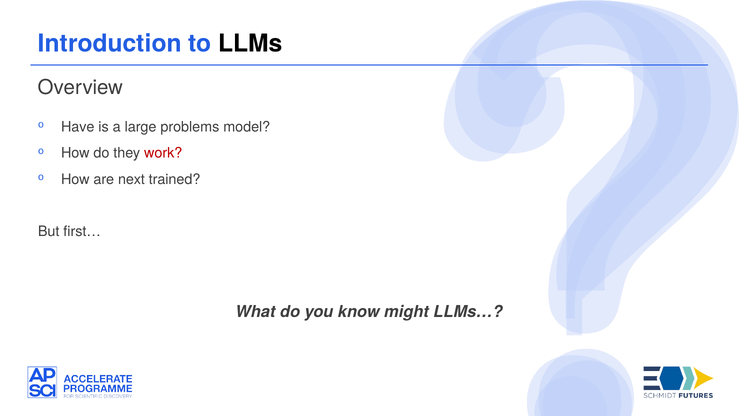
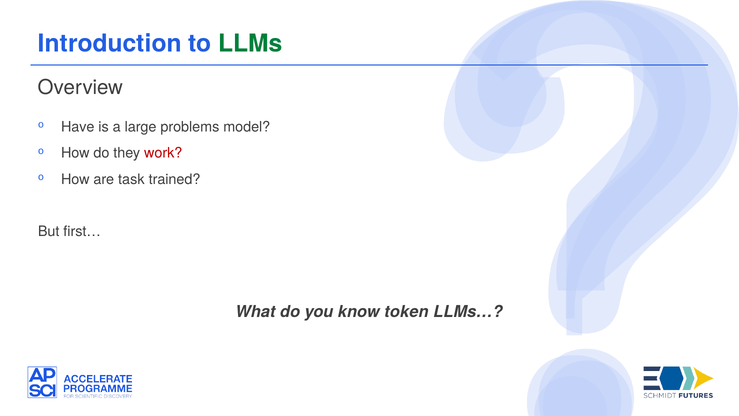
LLMs colour: black -> green (251, 44)
next: next -> task (131, 179)
might: might -> token (406, 312)
